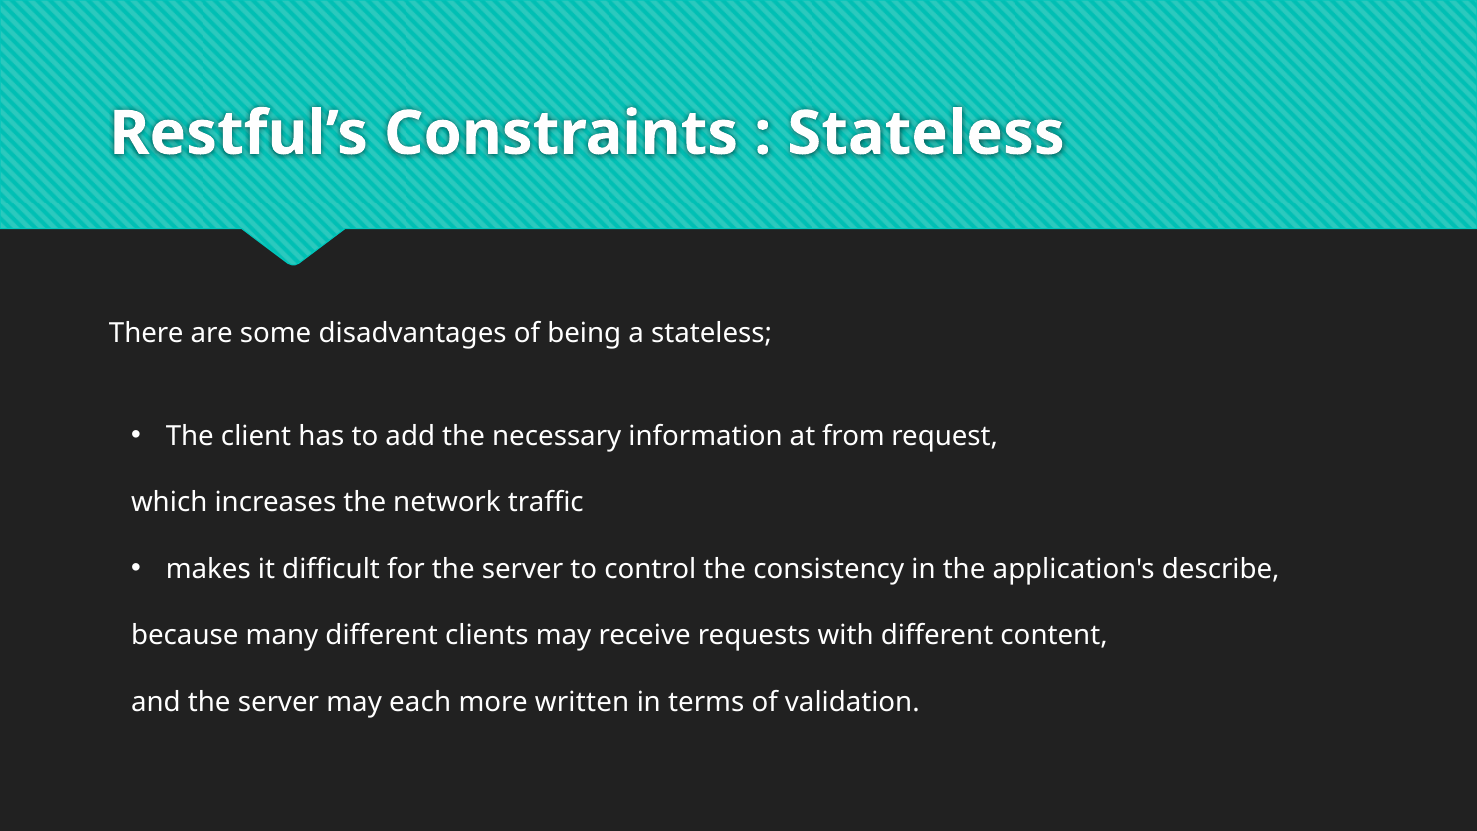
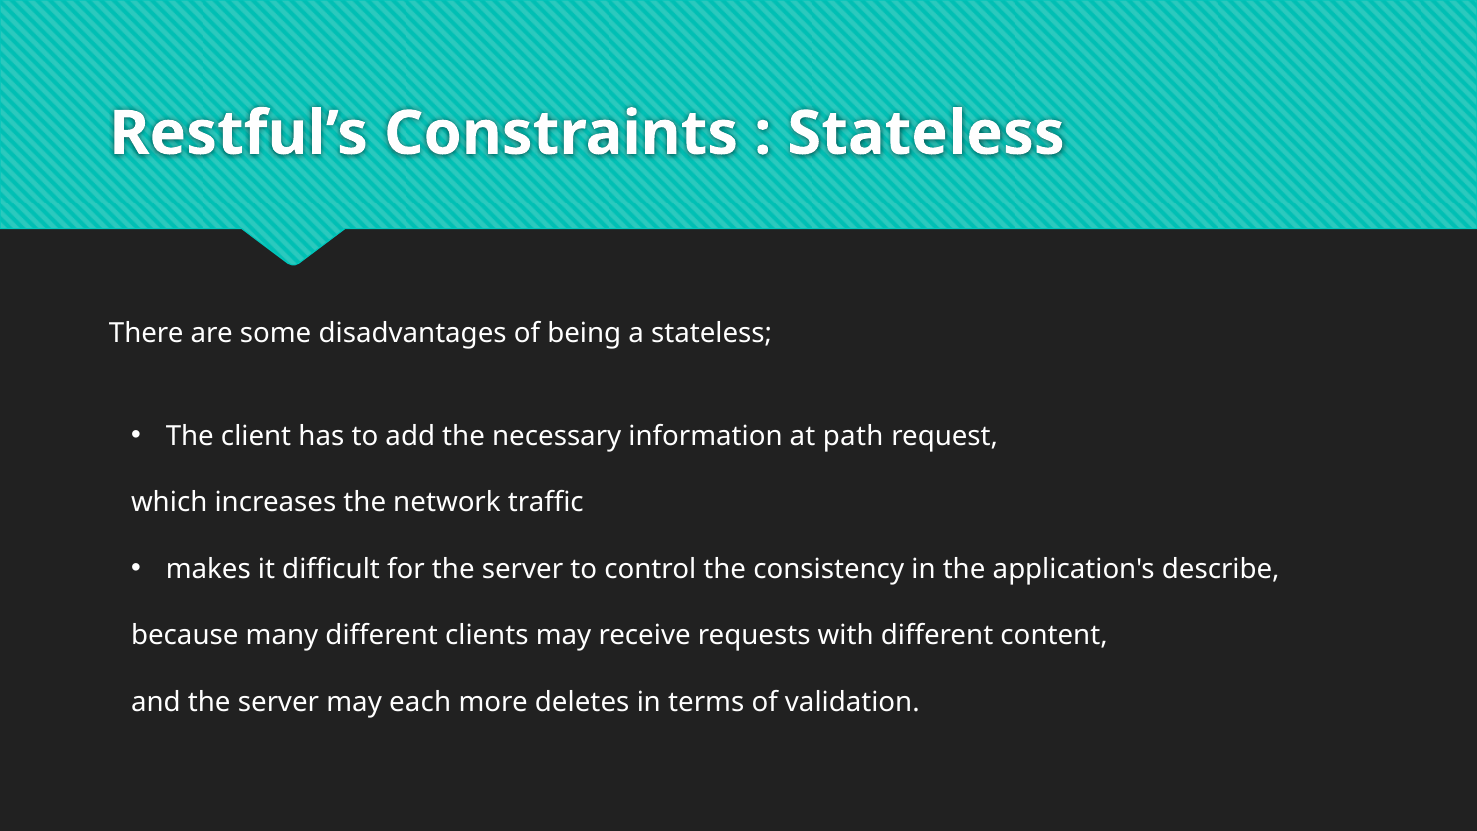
from: from -> path (853, 436)
written: written -> deletes (582, 702)
